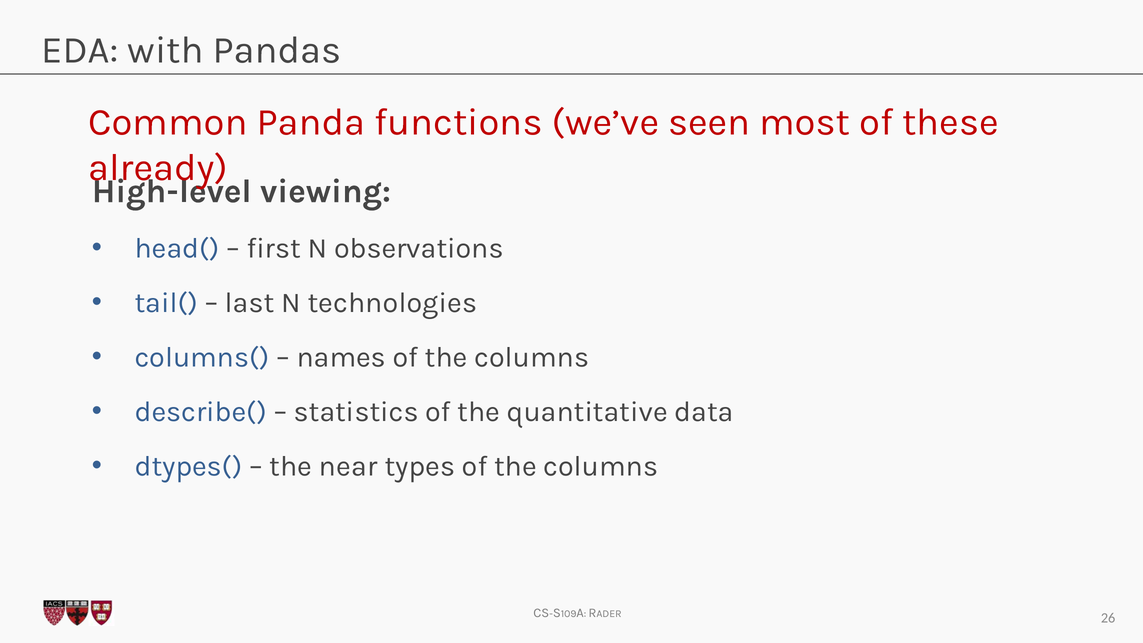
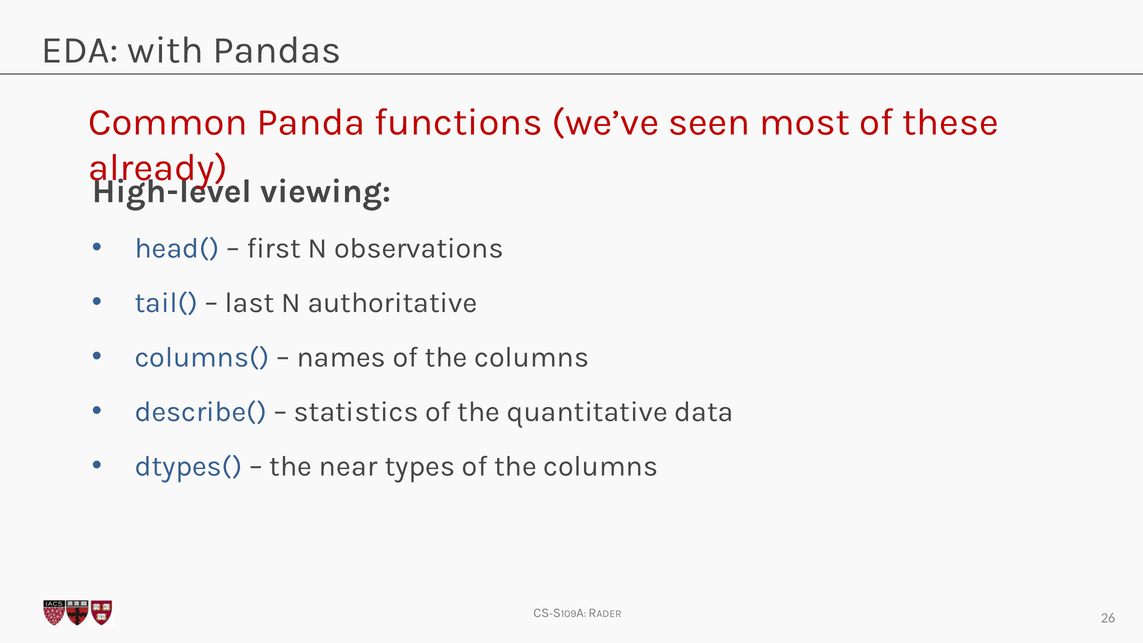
technologies: technologies -> authoritative (392, 303)
